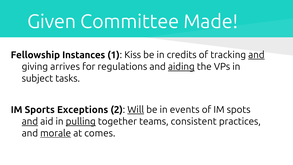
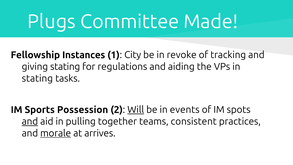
Given: Given -> Plugs (52, 22)
Kiss: Kiss -> City (133, 55)
credits: credits -> revoke (182, 55)
and underline: present -> none (256, 55)
giving arrives: arrives -> stating (65, 67)
aiding underline: present -> none (181, 67)
subject: subject -> stating (37, 78)
Exceptions: Exceptions -> Possession (83, 110)
pulling underline: present -> none (81, 121)
comes: comes -> arrives (100, 133)
